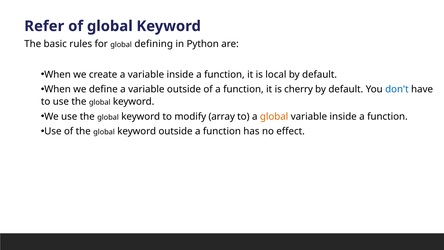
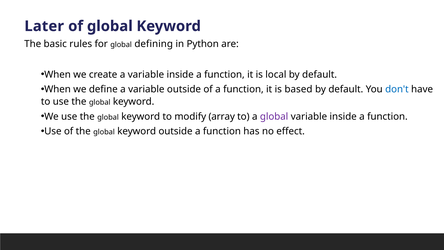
Refer: Refer -> Later (44, 26)
cherry: cherry -> based (298, 89)
global colour: orange -> purple (274, 116)
